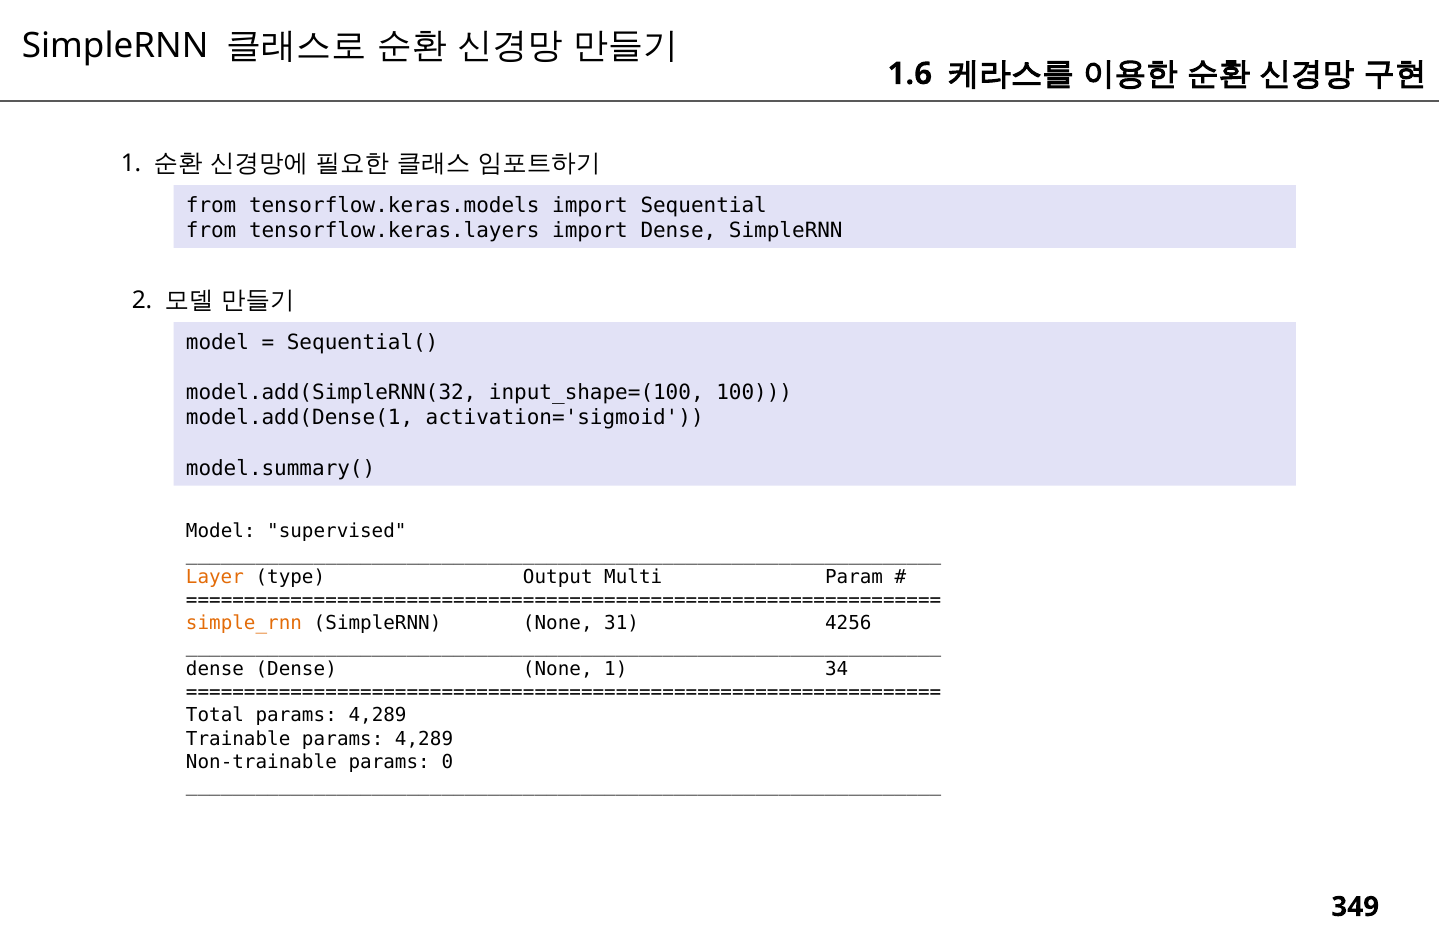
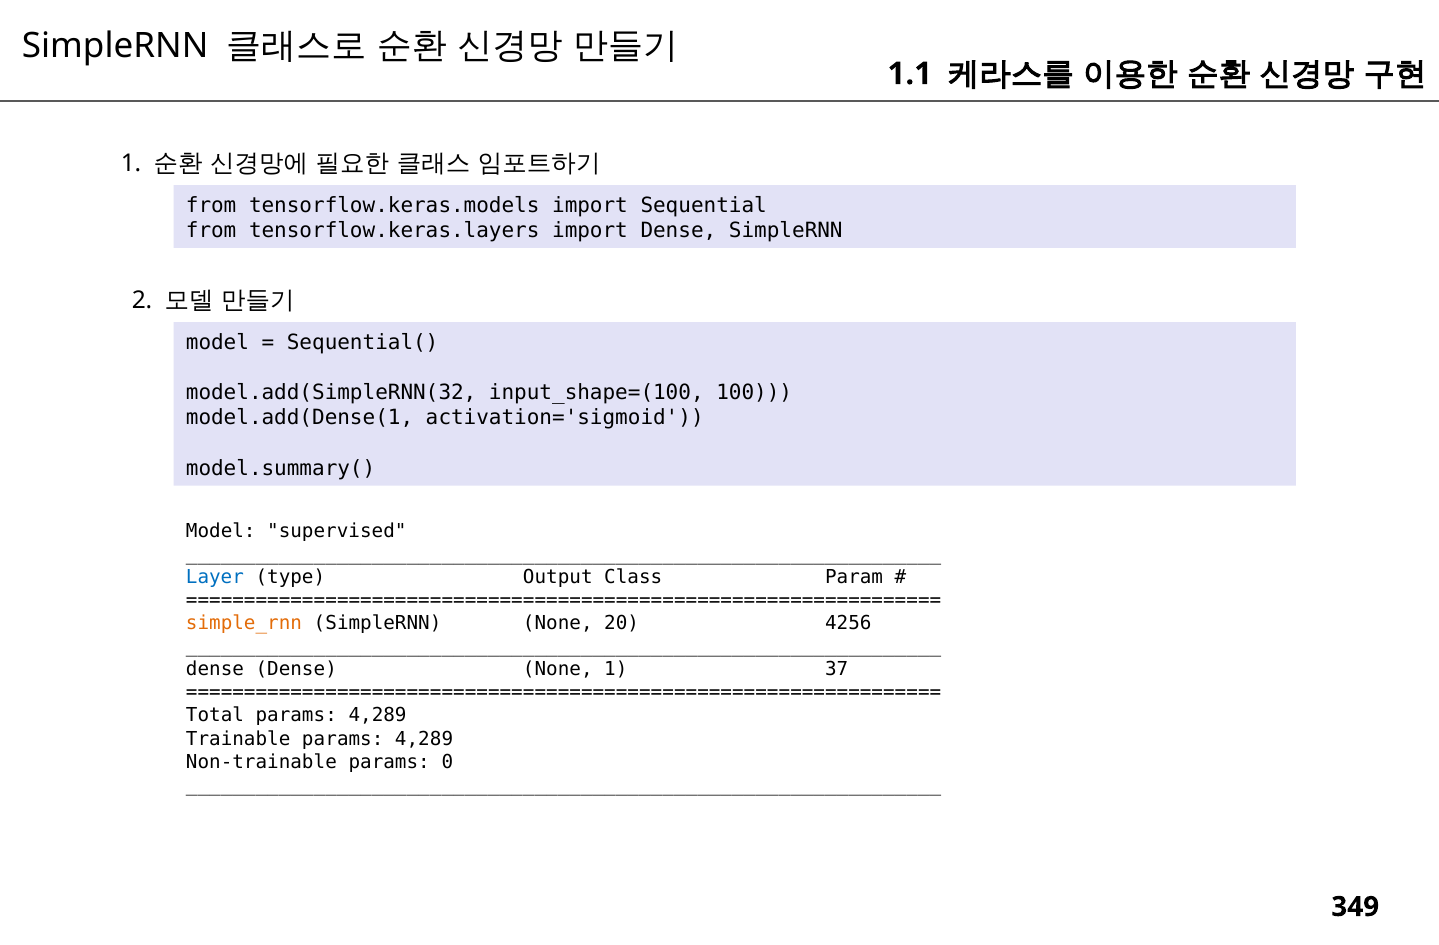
1.6: 1.6 -> 1.1 (910, 74)
Layer colour: orange -> blue (215, 577)
Multi: Multi -> Class (633, 577)
31: 31 -> 20 (622, 623)
34: 34 -> 37 (837, 670)
